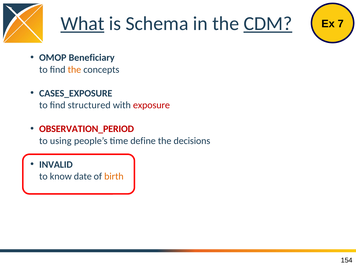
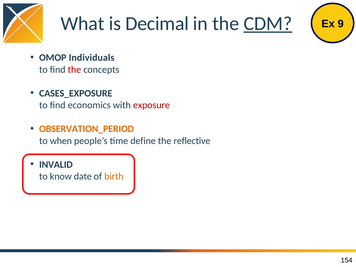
What underline: present -> none (82, 24)
Schema: Schema -> Decimal (157, 24)
7: 7 -> 9 (341, 24)
Beneficiary: Beneficiary -> Individuals (92, 58)
the colour: orange -> red (74, 70)
structured: structured -> economics (89, 105)
OBSERVATION_PERIOD colour: red -> orange (87, 129)
using: using -> when (61, 141)
decisions: decisions -> reflective (192, 141)
